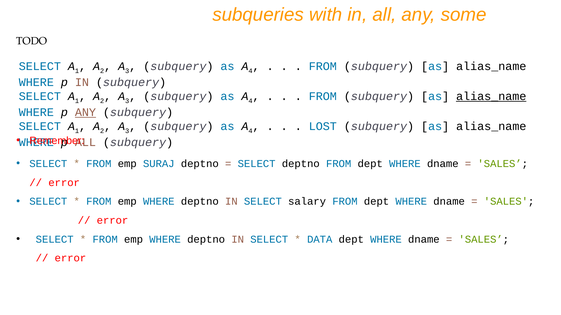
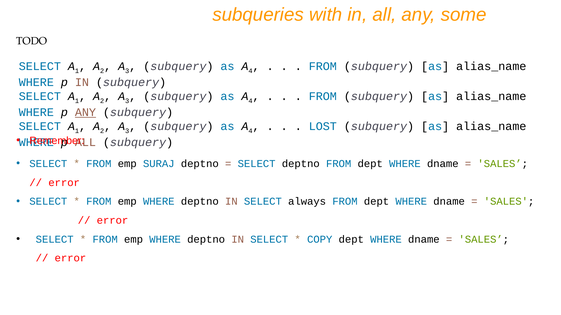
alias_name underline: present -> none (491, 97)
salary: salary -> always (307, 202)
DATA: DATA -> COPY (320, 240)
